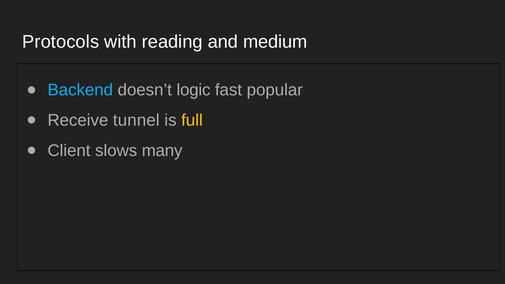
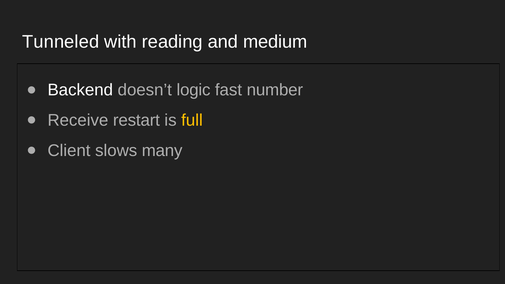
Protocols: Protocols -> Tunneled (61, 42)
Backend colour: light blue -> white (80, 90)
popular: popular -> number (275, 90)
tunnel: tunnel -> restart (136, 120)
